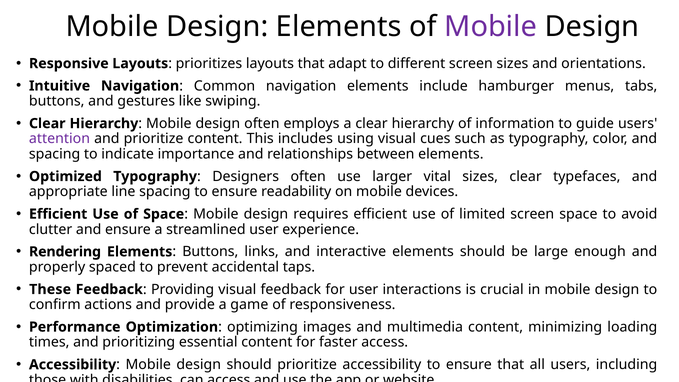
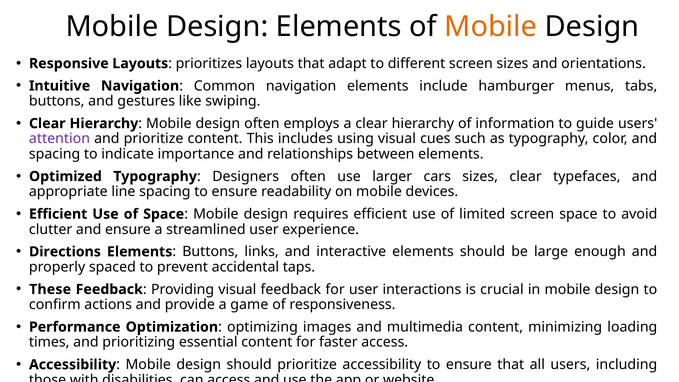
Mobile colour: purple -> orange (491, 27)
vital: vital -> cars (437, 176)
Rendering: Rendering -> Directions (65, 252)
